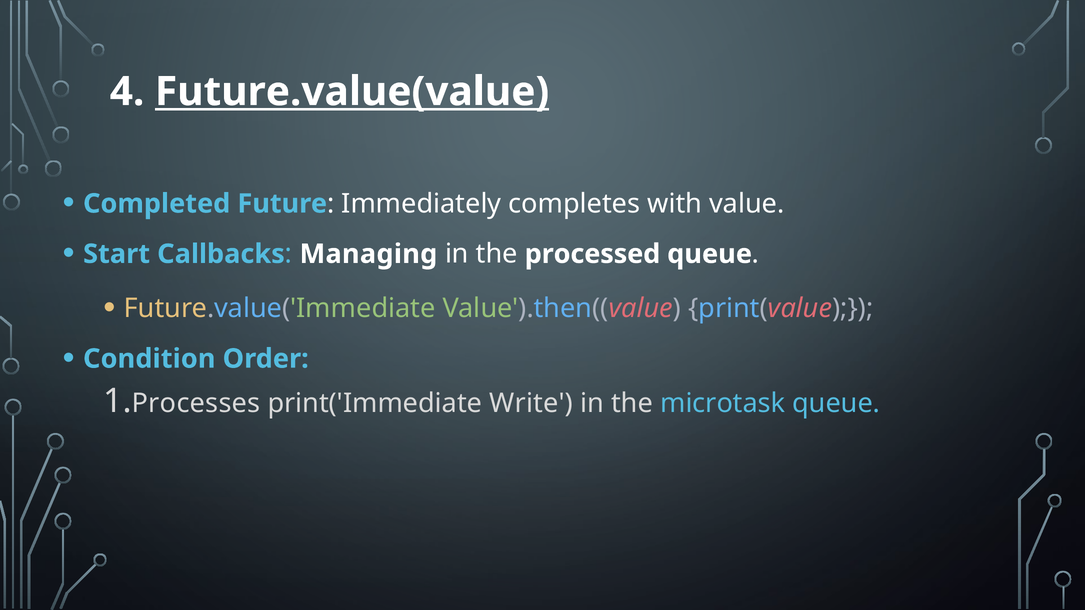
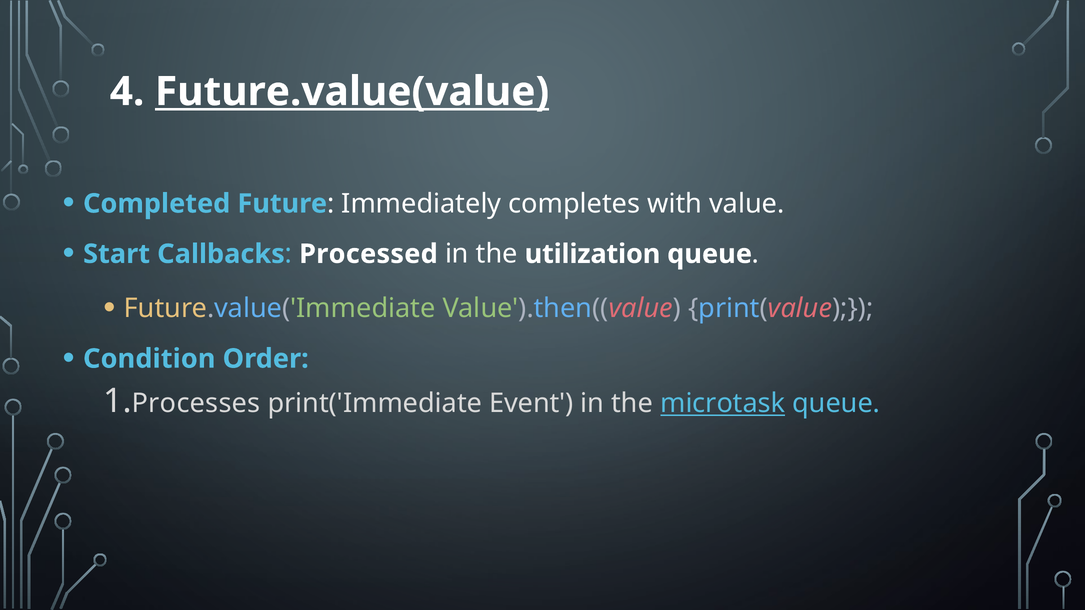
Managing: Managing -> Processed (368, 254)
processed: processed -> utilization (592, 254)
Write: Write -> Event (531, 404)
microtask underline: none -> present (723, 404)
